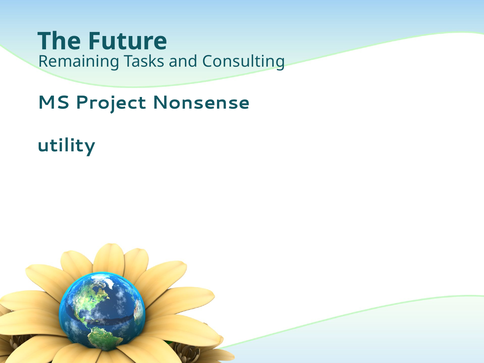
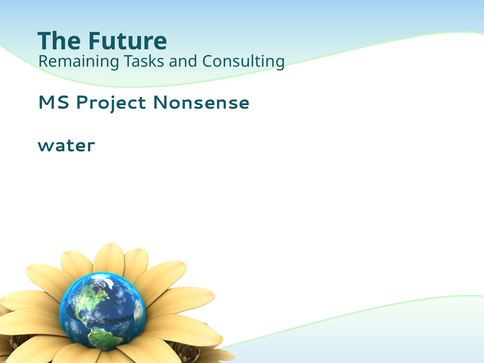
utility: utility -> water (66, 145)
